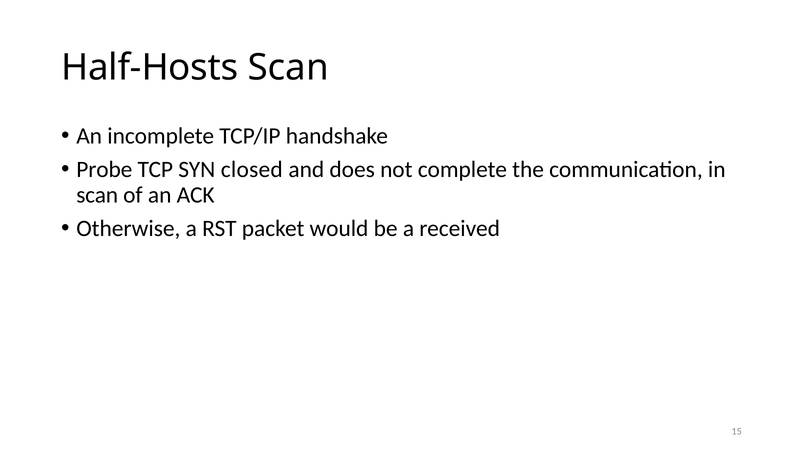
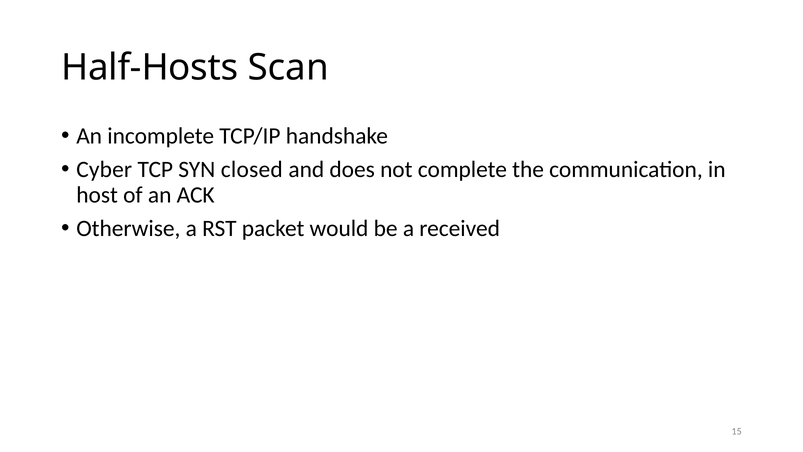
Probe: Probe -> Cyber (104, 169)
scan: scan -> host (97, 195)
